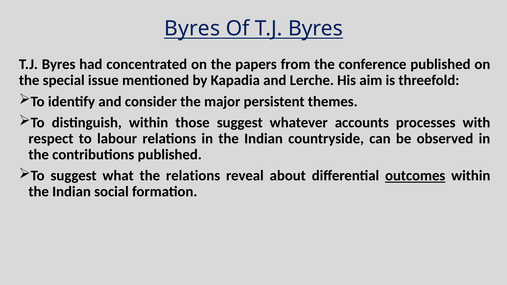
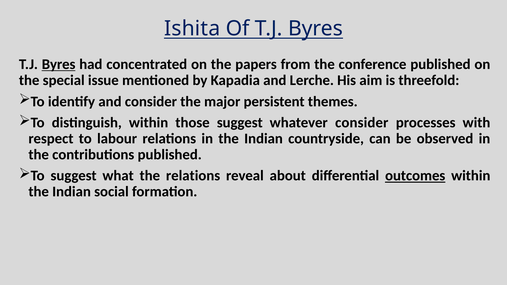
Byres: Byres -> Ishita (192, 29)
Byres underline: none -> present (59, 64)
whatever accounts: accounts -> consider (362, 123)
